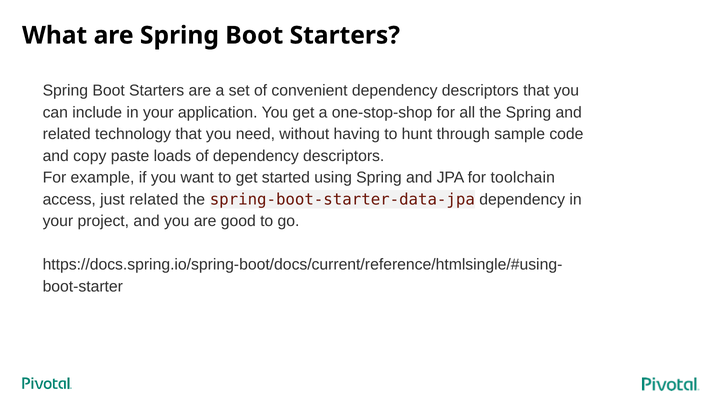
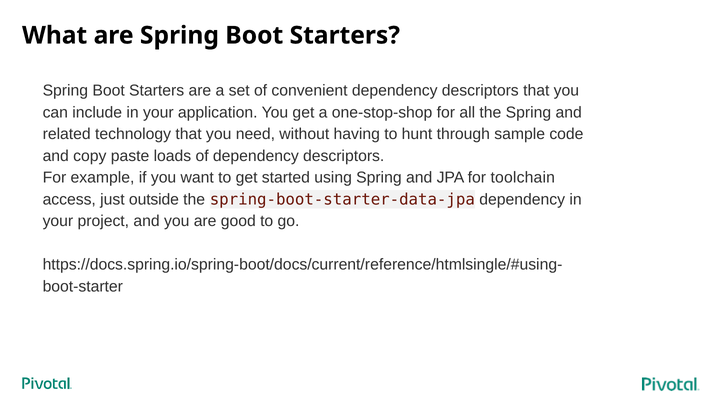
just related: related -> outside (154, 199)
